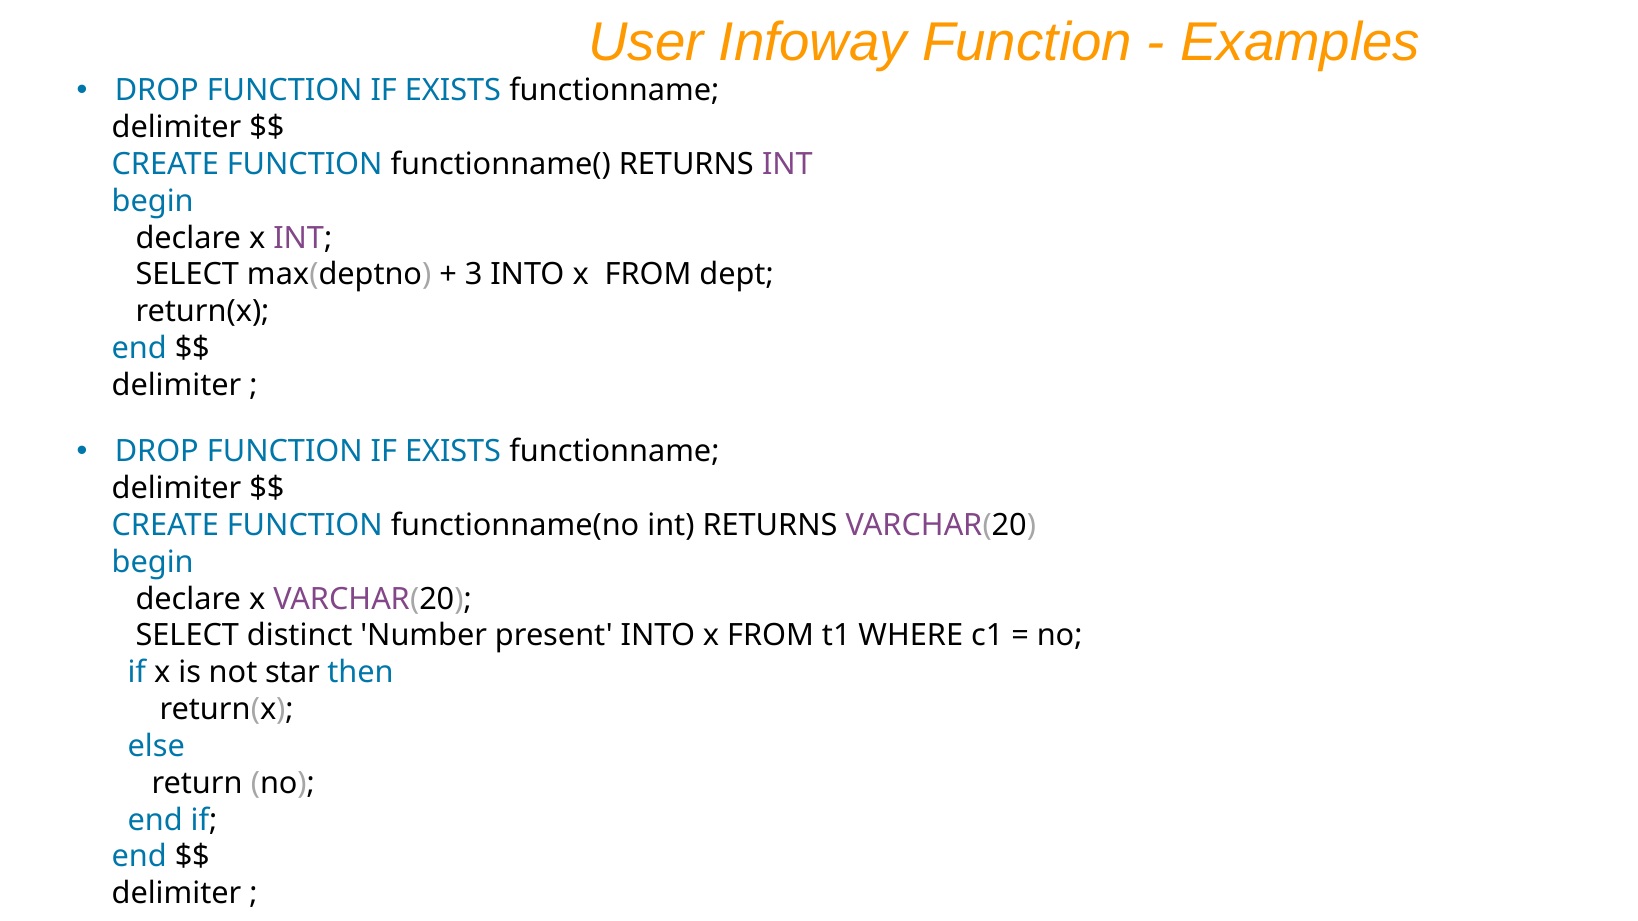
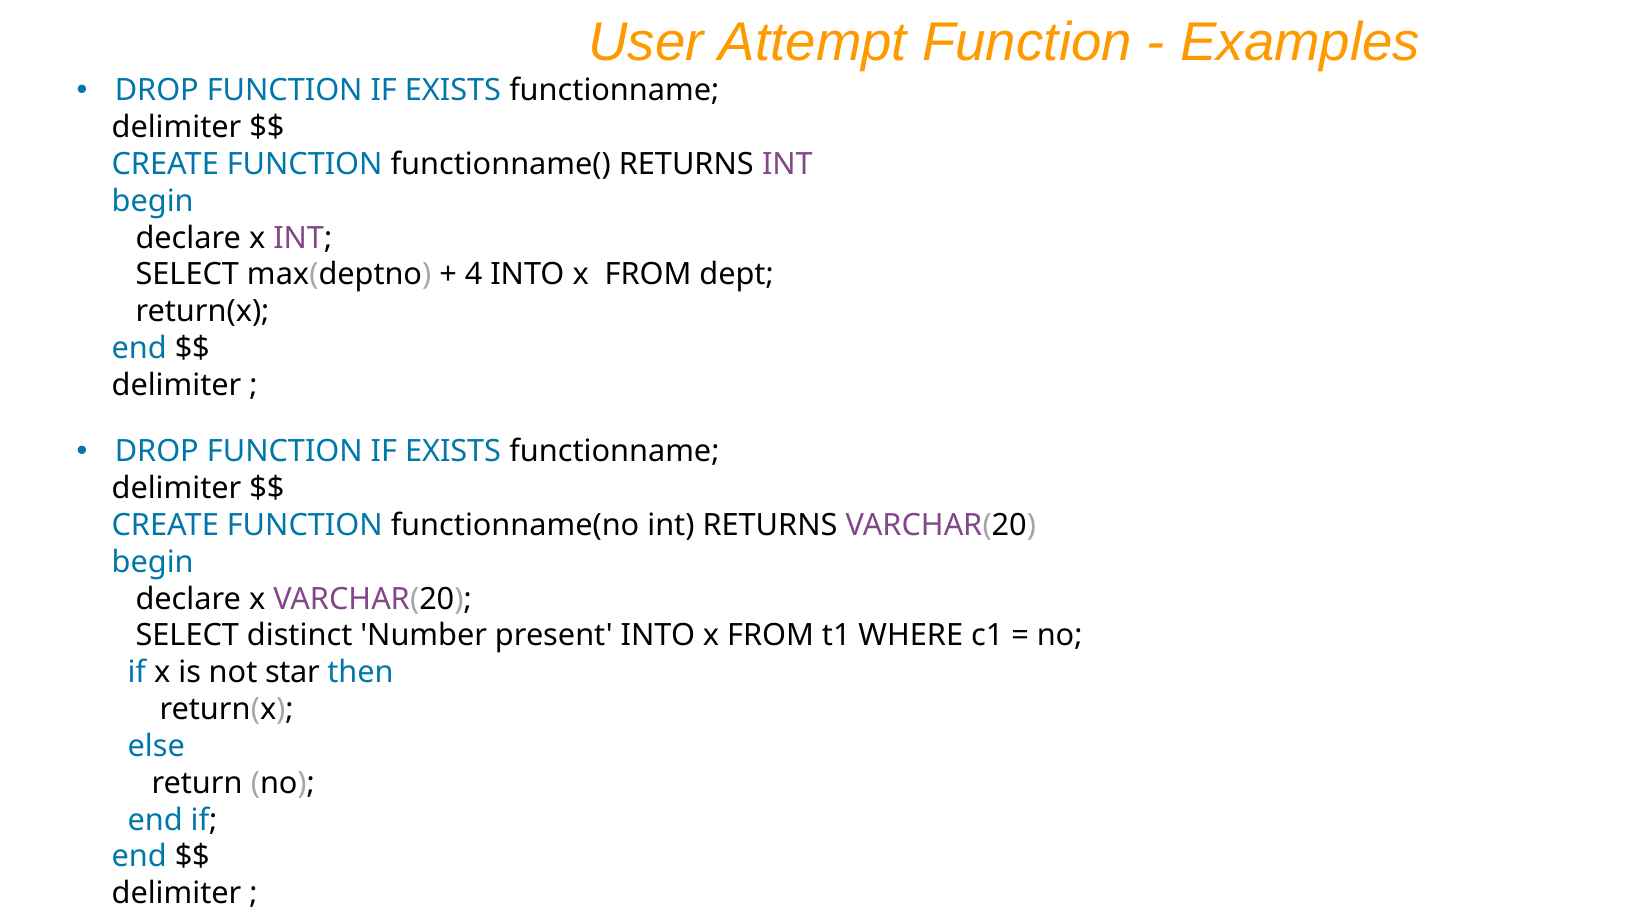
Infoway: Infoway -> Attempt (813, 43)
3: 3 -> 4 (474, 275)
